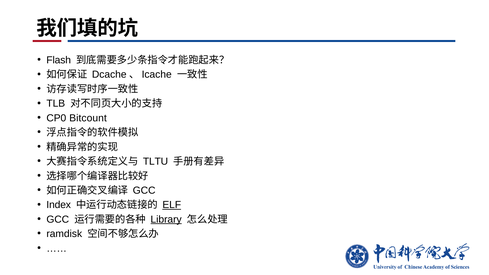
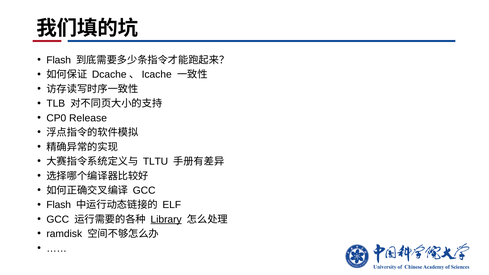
Bitcount: Bitcount -> Release (88, 118)
Index: Index -> Flash (59, 205)
ELF underline: present -> none (172, 205)
